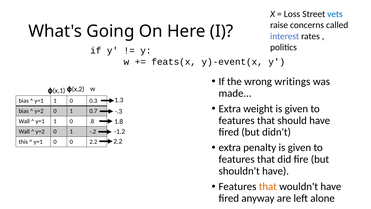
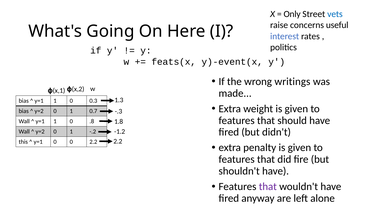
Loss: Loss -> Only (292, 14)
called: called -> useful (337, 25)
that colour: orange -> purple (268, 186)
